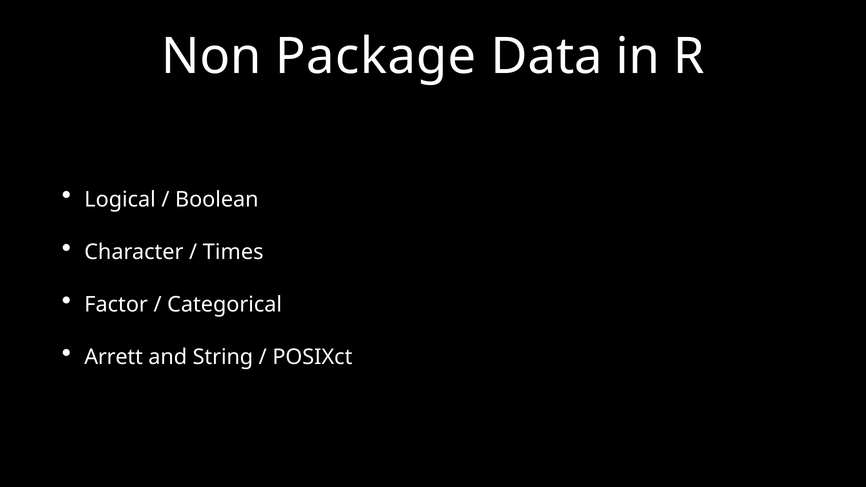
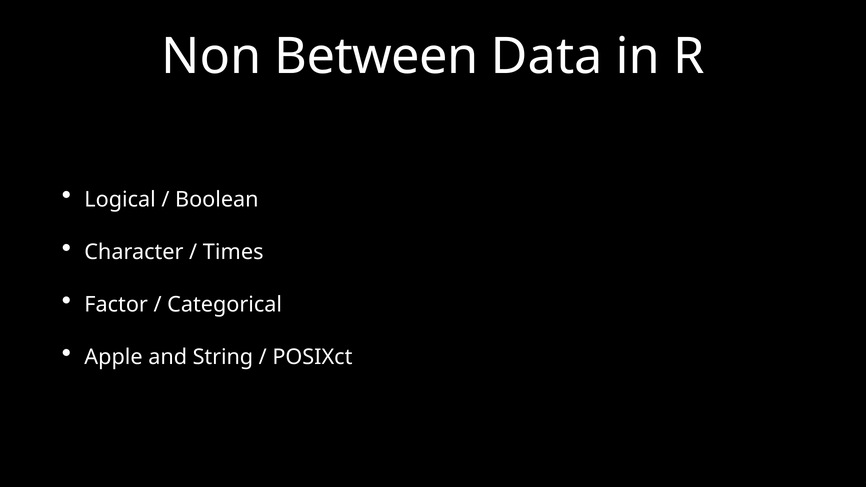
Package: Package -> Between (376, 57)
Arrett: Arrett -> Apple (113, 357)
